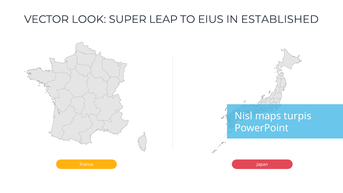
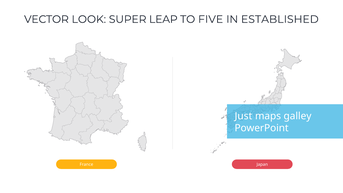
EIUS: EIUS -> FIVE (211, 19)
Nisl: Nisl -> Just (243, 116)
turpis: turpis -> galley (298, 116)
